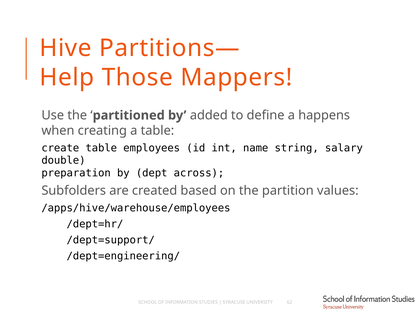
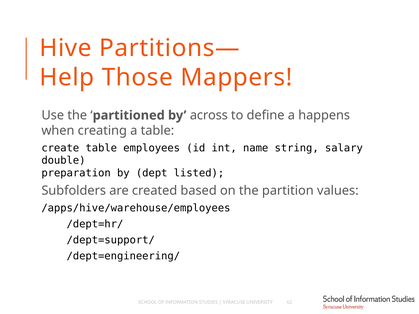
added: added -> across (209, 115)
across: across -> listed (199, 173)
